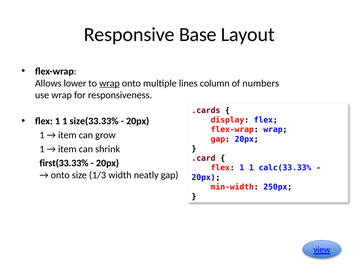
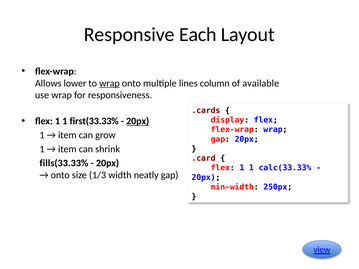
Base: Base -> Each (198, 35)
numbers: numbers -> available (261, 83)
size(33.33%: size(33.33% -> first(33.33% (94, 121)
20px underline: none -> present (138, 121)
first(33.33%: first(33.33% -> fills(33.33% (64, 163)
